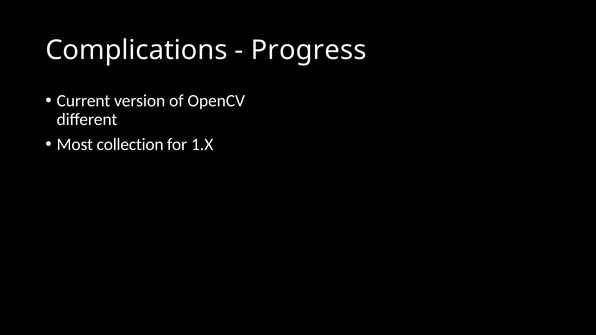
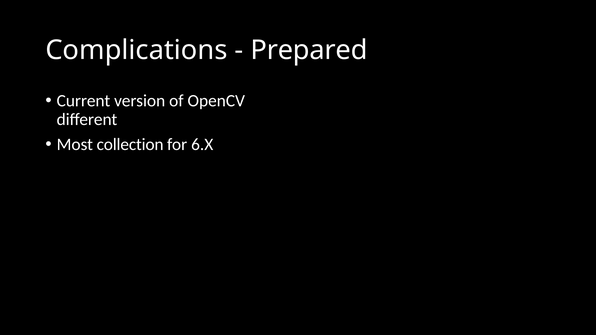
Progress: Progress -> Prepared (309, 50)
1.X: 1.X -> 6.X (202, 145)
